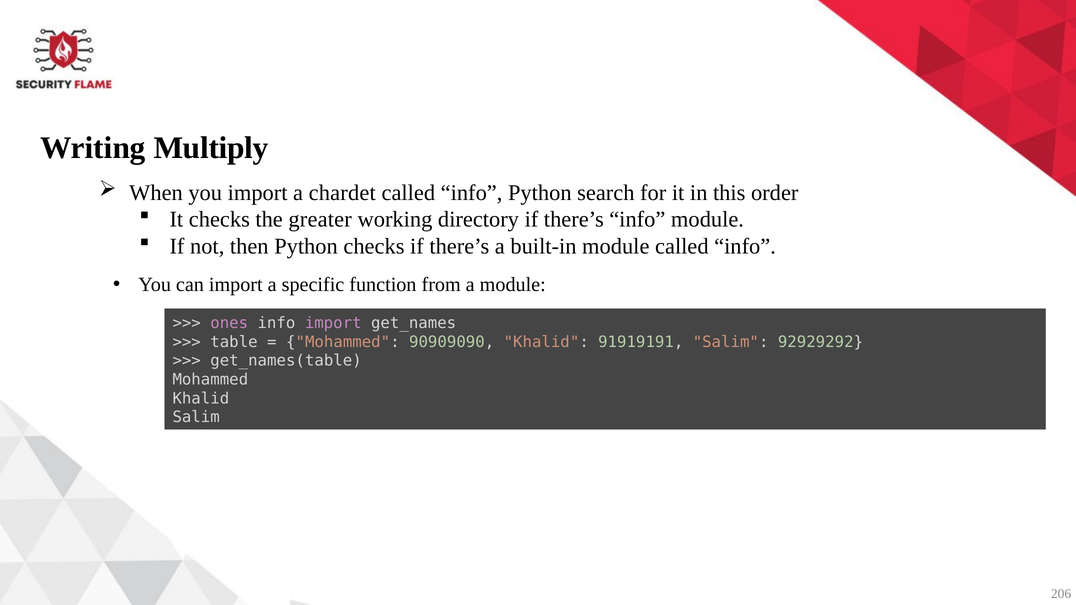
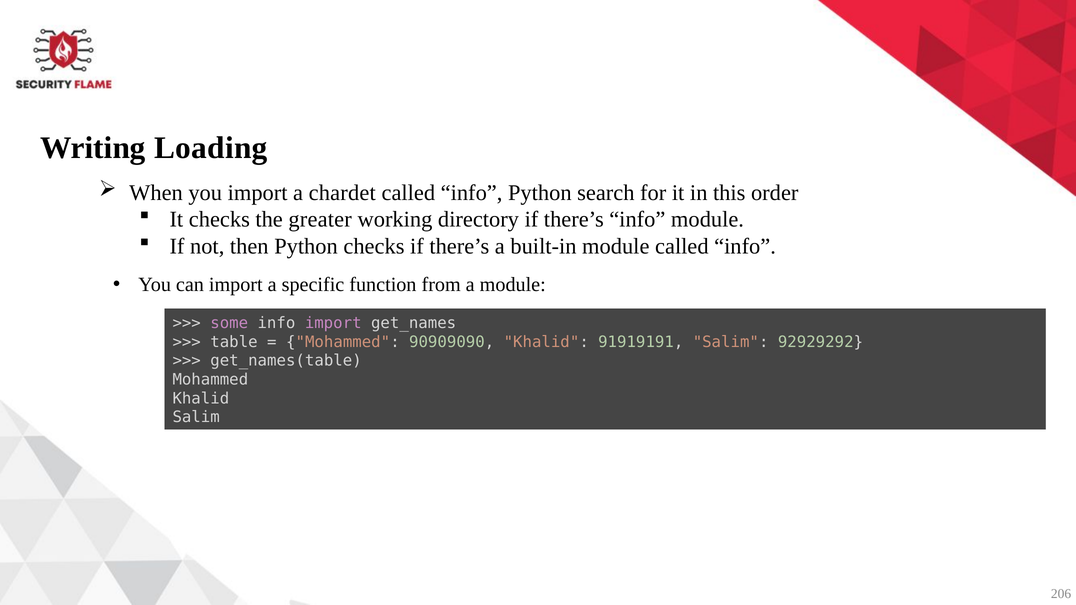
Multiply: Multiply -> Loading (211, 148)
ones: ones -> some (229, 323)
